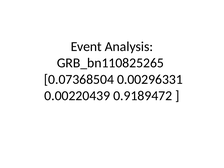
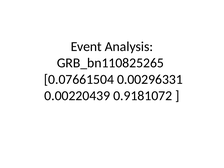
0.07368504: 0.07368504 -> 0.07661504 (79, 79)
0.9189472: 0.9189472 -> 0.9181072 (143, 96)
